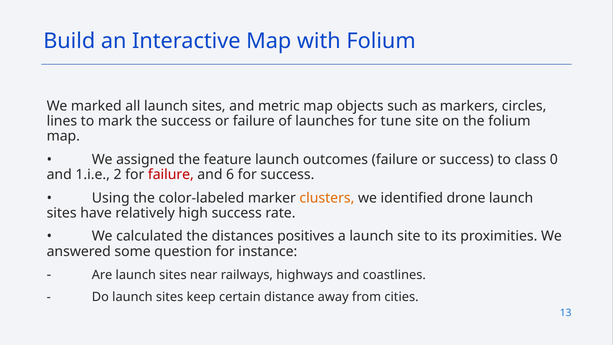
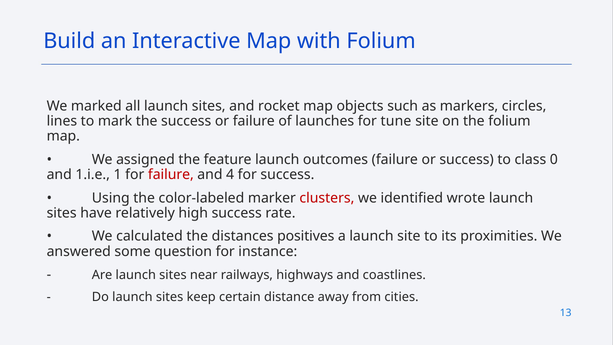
metric: metric -> rocket (279, 106)
2: 2 -> 1 (118, 175)
6: 6 -> 4 (230, 175)
clusters colour: orange -> red (327, 198)
drone: drone -> wrote (466, 198)
